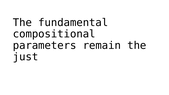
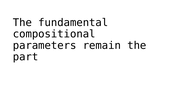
just: just -> part (26, 57)
